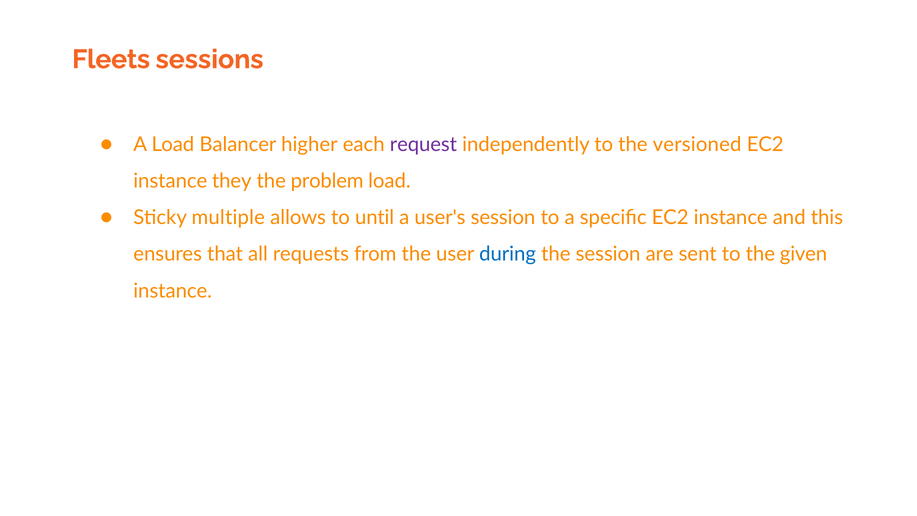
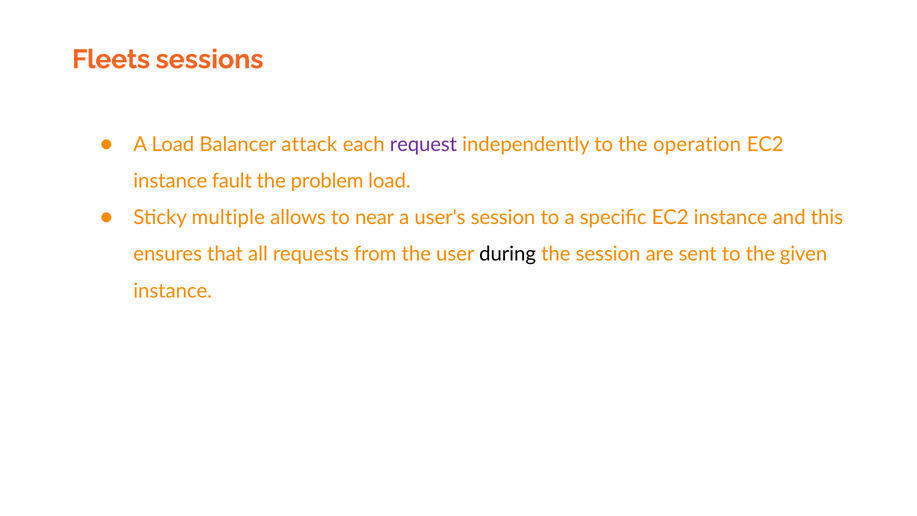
higher: higher -> attack (309, 144)
versioned: versioned -> operation (697, 144)
they: they -> fault (232, 181)
until: until -> near (375, 218)
during colour: blue -> black (508, 254)
